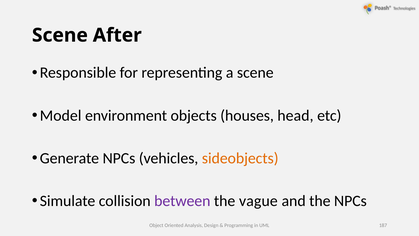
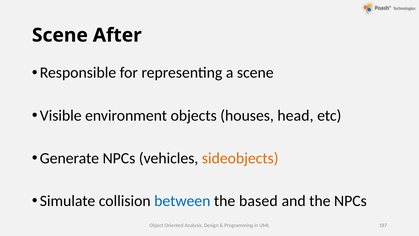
Model: Model -> Visible (61, 115)
between colour: purple -> blue (182, 201)
vague: vague -> based (258, 201)
